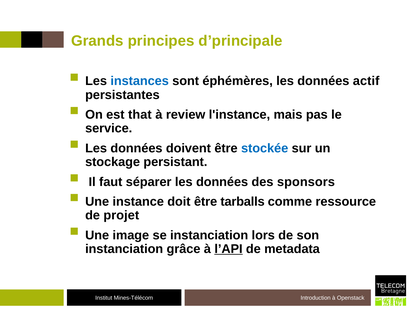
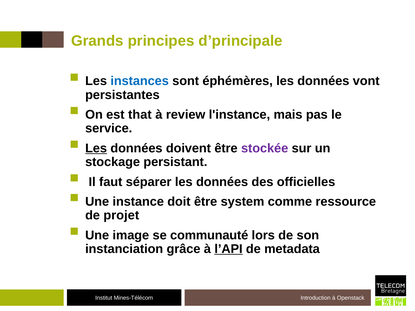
actif: actif -> vont (366, 81)
Les underline: none -> present (96, 148)
stockée colour: blue -> purple (265, 148)
sponsors: sponsors -> officielles (306, 182)
tarballs: tarballs -> system (243, 202)
se instanciation: instanciation -> communauté (209, 235)
